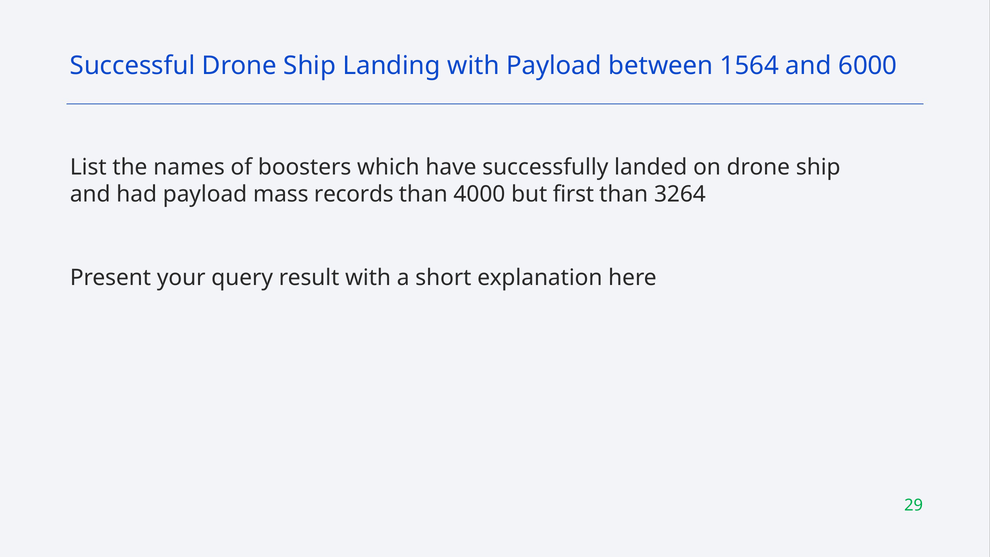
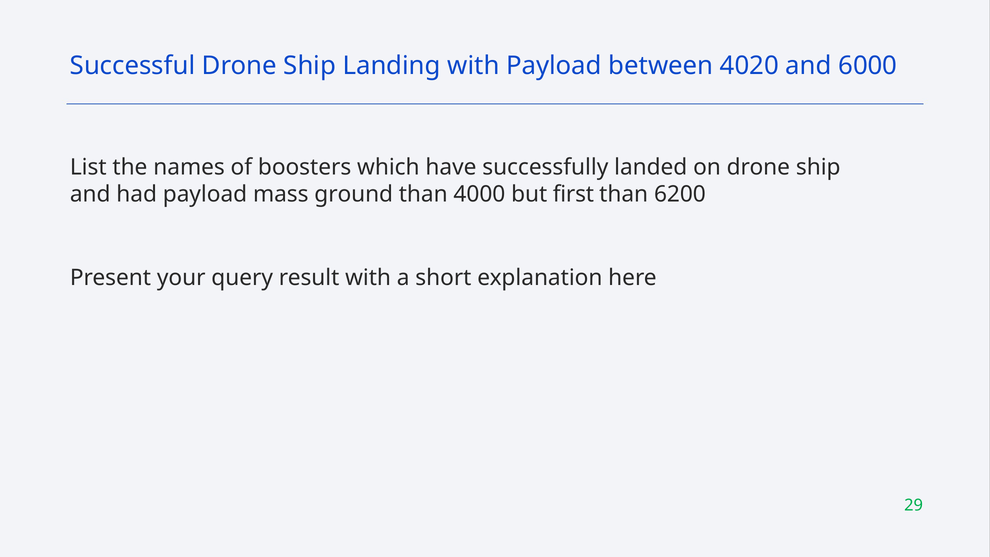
1564: 1564 -> 4020 (749, 66)
records: records -> ground (354, 194)
3264: 3264 -> 6200 (680, 194)
